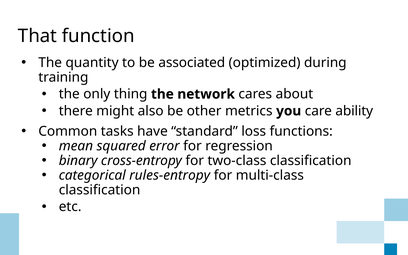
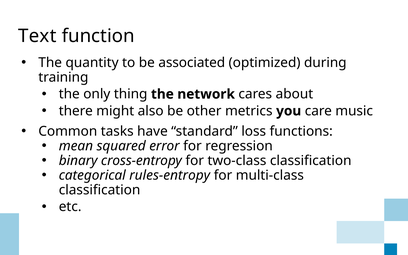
That: That -> Text (37, 36)
ability: ability -> music (354, 111)
